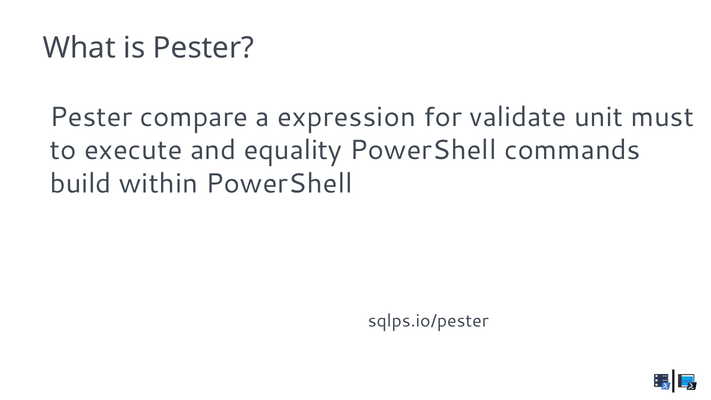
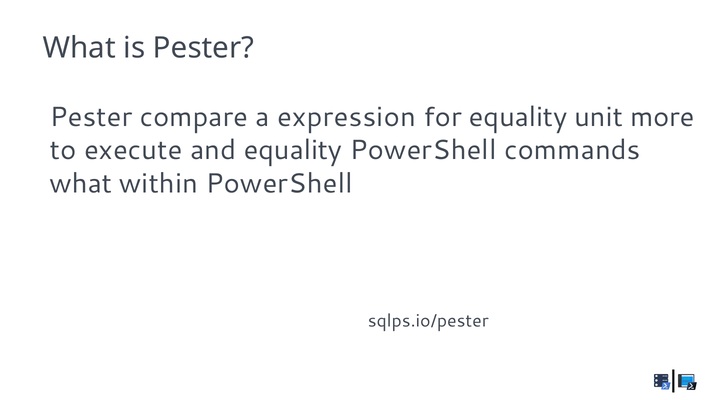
for validate: validate -> equality (518, 117)
must: must -> more (663, 117)
build: build -> what (81, 183)
